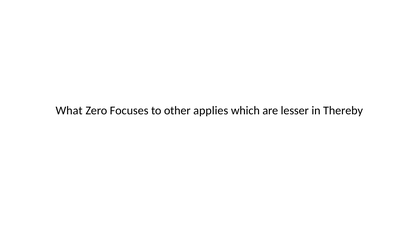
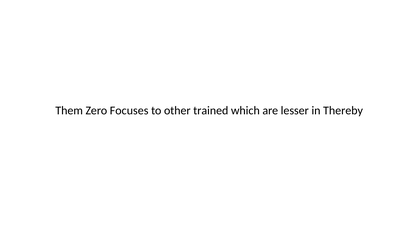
What: What -> Them (69, 111)
applies: applies -> trained (211, 111)
